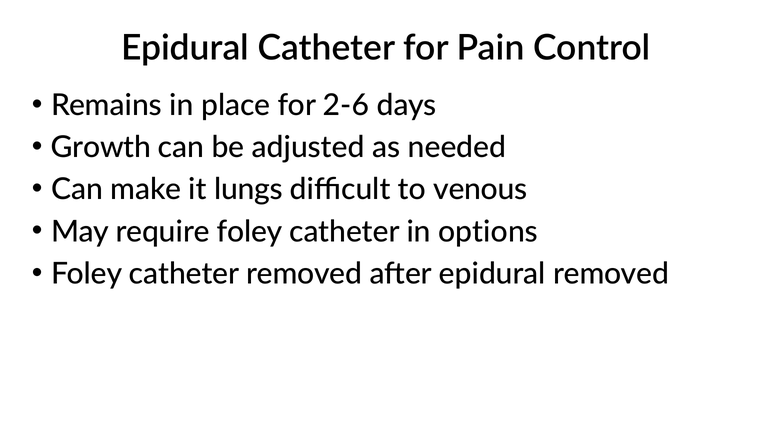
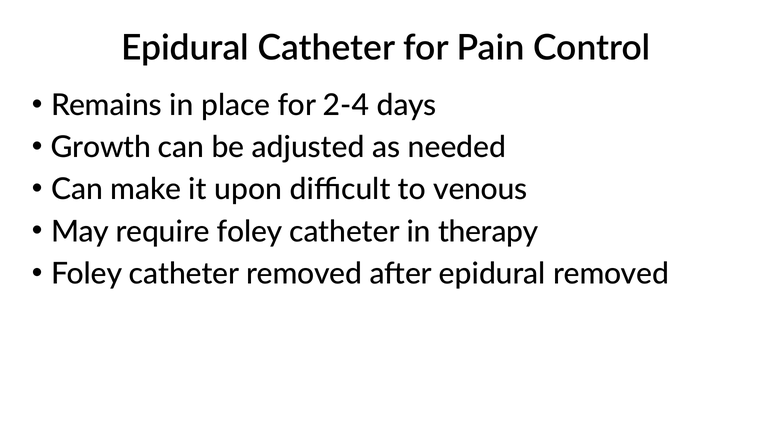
2-6: 2-6 -> 2-4 (346, 105)
lungs: lungs -> upon (248, 190)
options: options -> therapy (488, 232)
